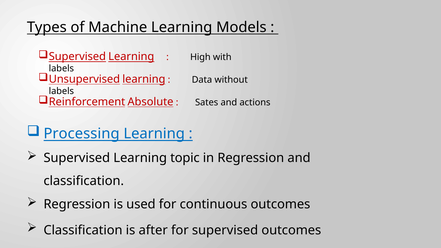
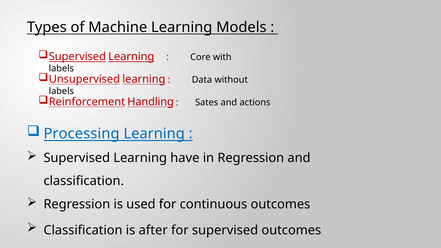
High: High -> Core (200, 57)
Absolute: Absolute -> Handling (151, 102)
topic: topic -> have (185, 158)
